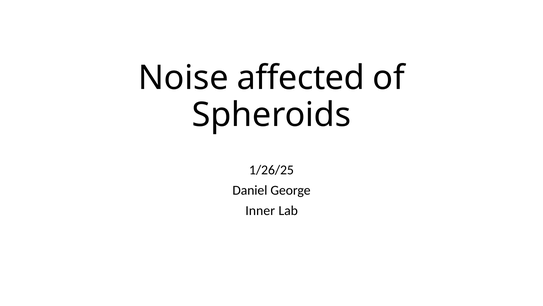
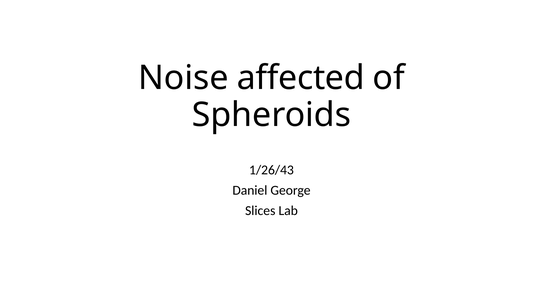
1/26/25: 1/26/25 -> 1/26/43 (271, 170)
Inner: Inner -> Slices (260, 210)
